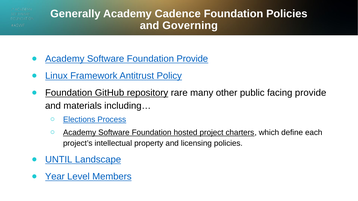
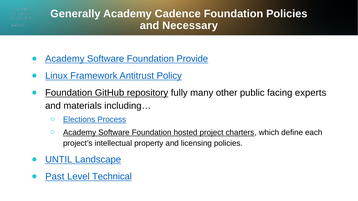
Governing: Governing -> Necessary (190, 26)
rare: rare -> fully (179, 93)
facing provide: provide -> experts (311, 93)
Year: Year -> Past (55, 177)
Members: Members -> Technical (112, 177)
